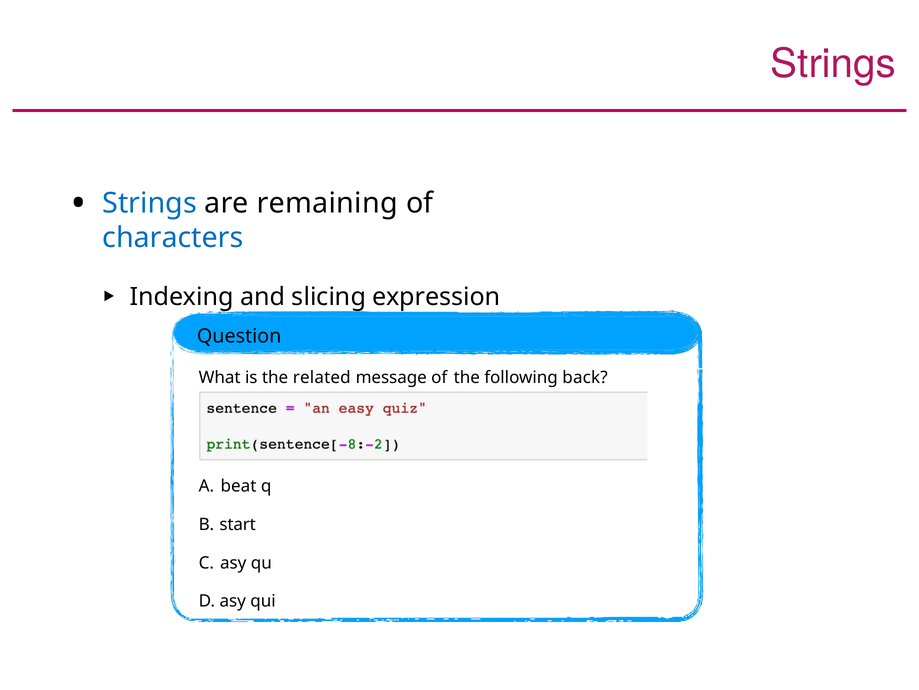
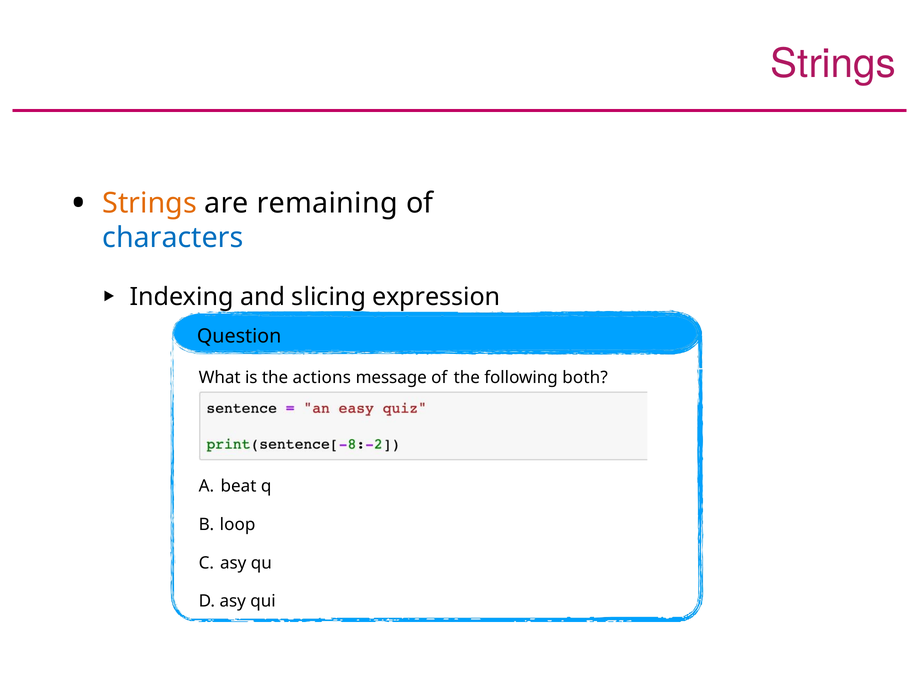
Strings colour: blue -> orange (150, 203)
related: related -> actions (322, 377)
back: back -> both (585, 377)
start: start -> loop (238, 524)
